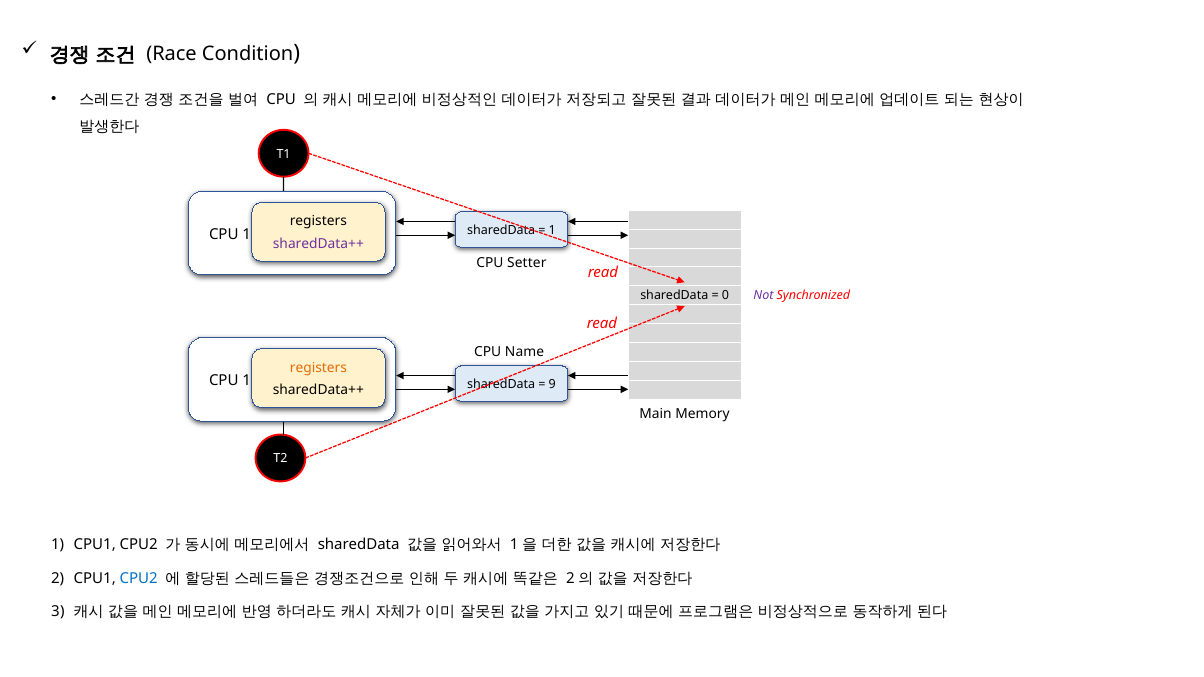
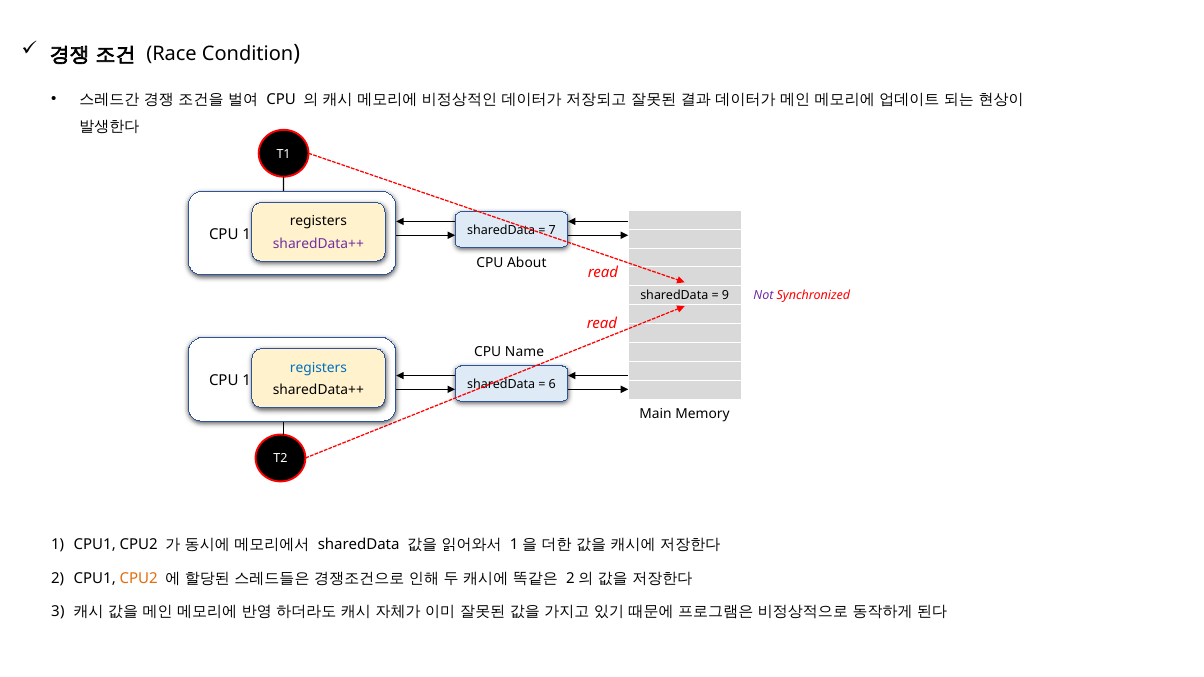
1: 1 -> 7 (552, 230)
Setter: Setter -> About (527, 263)
0: 0 -> 9 (725, 295)
registers colour: orange -> blue (318, 368)
9: 9 -> 6 (552, 384)
CPU2 colour: blue -> orange (139, 578)
